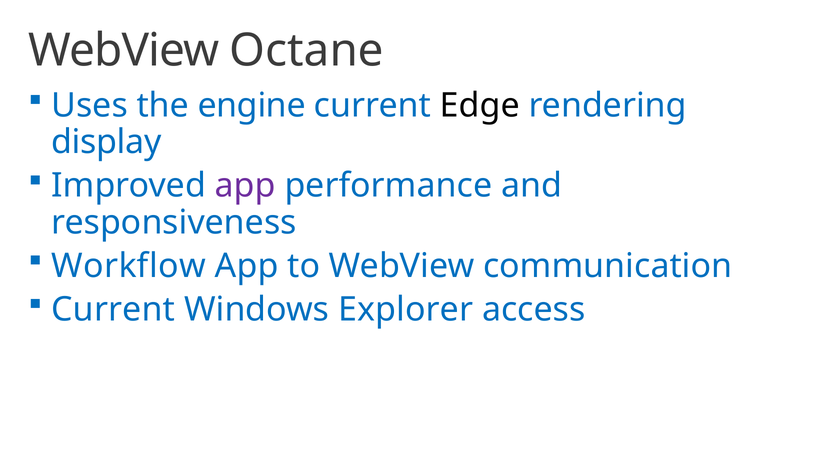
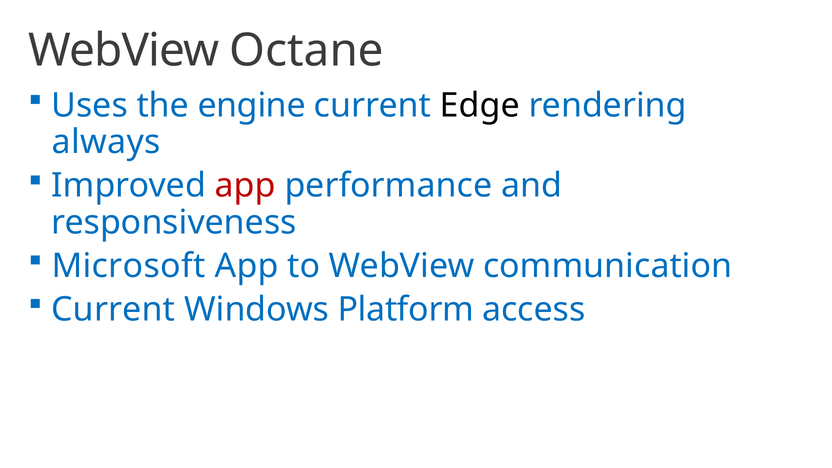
display: display -> always (106, 142)
app colour: purple -> red (245, 186)
Workflow: Workflow -> Microsoft (129, 266)
Explorer: Explorer -> Platform (406, 309)
